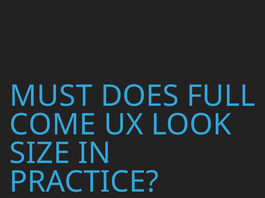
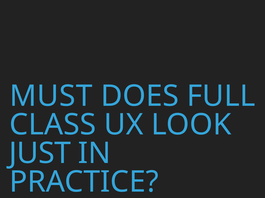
COME: COME -> CLASS (53, 125)
SIZE: SIZE -> JUST (40, 154)
